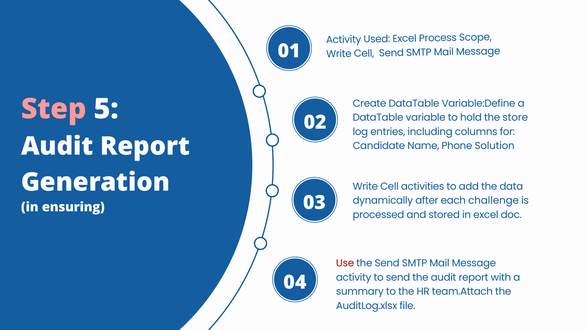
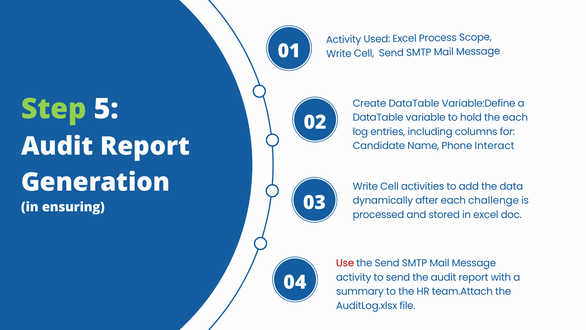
Step colour: pink -> light green (54, 109)
the store: store -> each (515, 118)
Solution: Solution -> Interact (495, 146)
